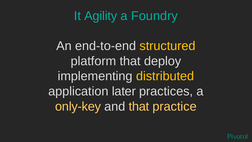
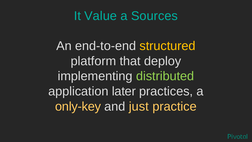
Agility: Agility -> Value (101, 16)
Foundry: Foundry -> Sources (154, 16)
distributed colour: yellow -> light green (165, 76)
and that: that -> just (139, 106)
